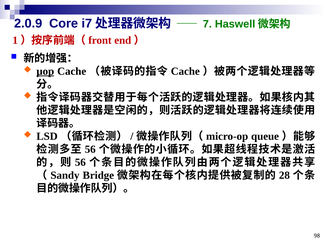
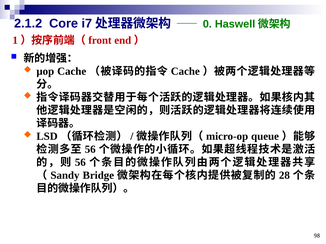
2.0.9: 2.0.9 -> 2.1.2 (28, 23)
7: 7 -> 0 (207, 24)
μop underline: present -> none (45, 71)
